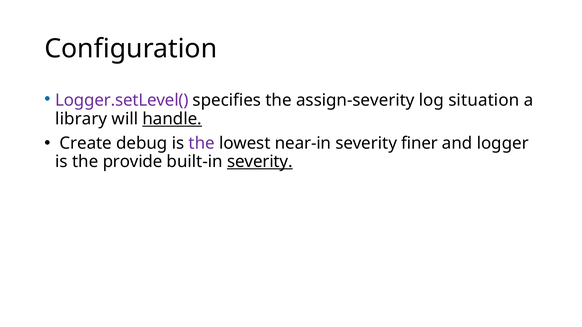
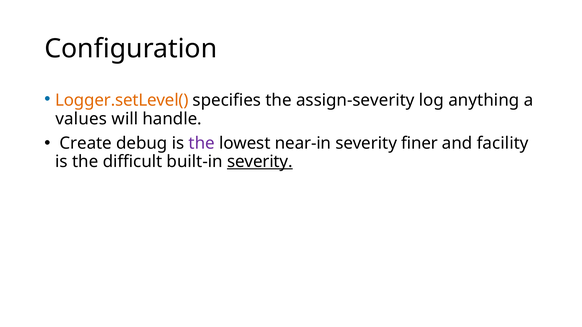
Logger.setLevel( colour: purple -> orange (122, 100)
situation: situation -> anything (484, 100)
library: library -> values (81, 119)
handle underline: present -> none (172, 119)
logger: logger -> facility (503, 143)
provide: provide -> difficult (132, 162)
